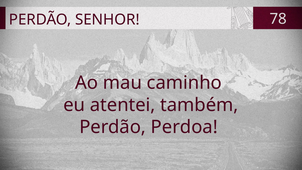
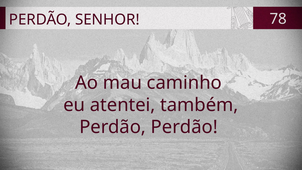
Perdão Perdoa: Perdoa -> Perdão (184, 127)
